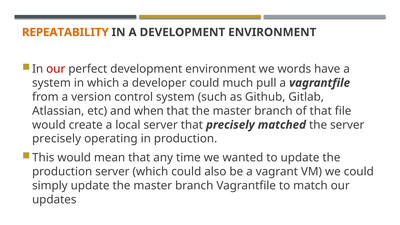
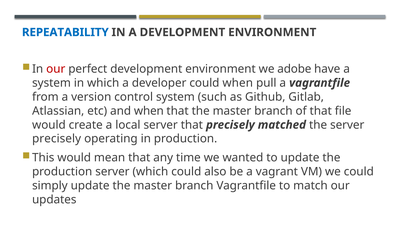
REPEATABILITY colour: orange -> blue (65, 32)
words: words -> adobe (294, 69)
could much: much -> when (238, 83)
